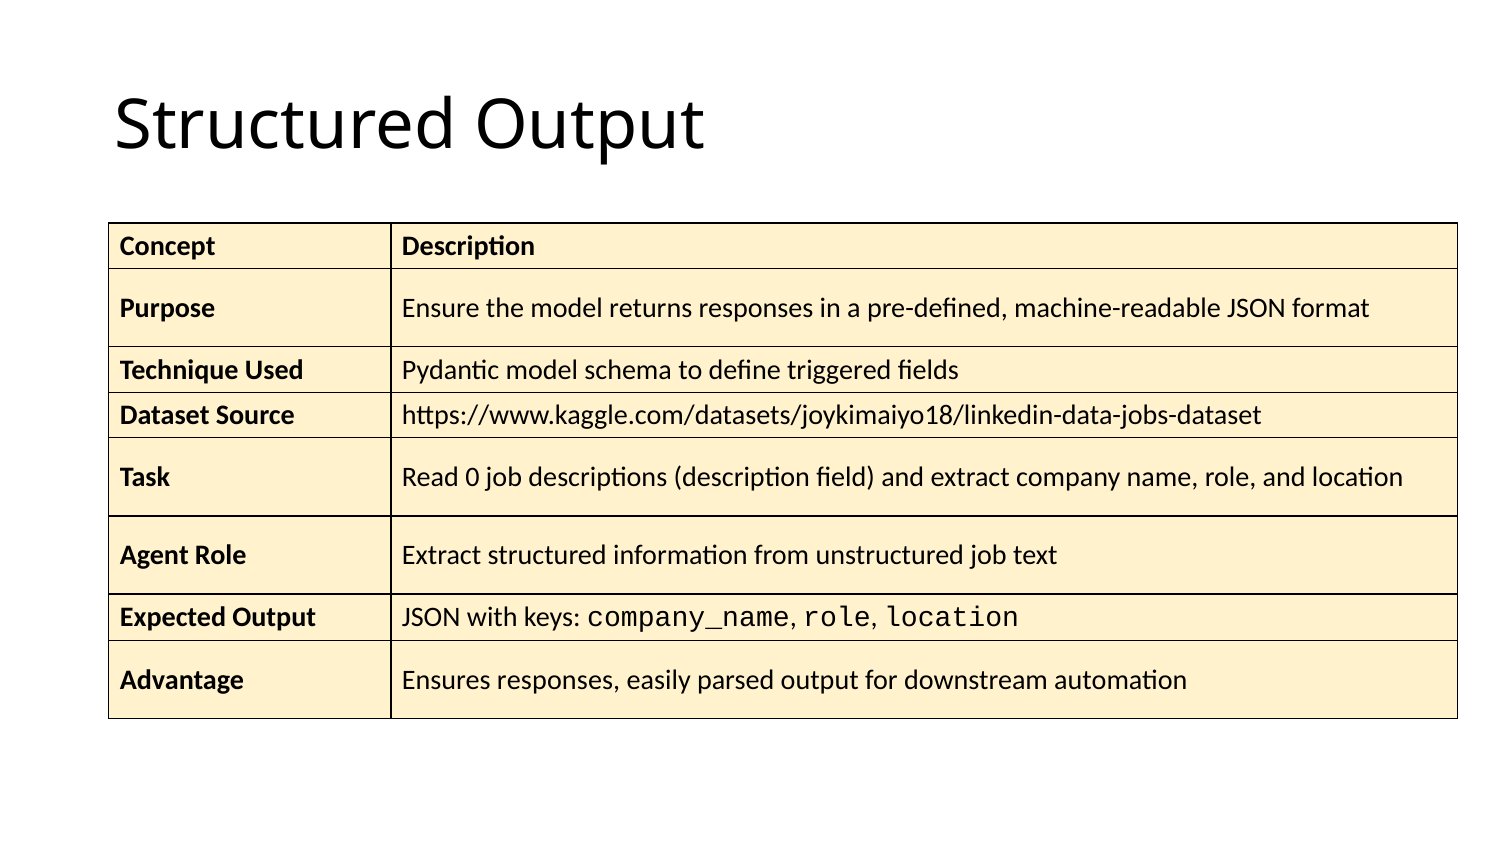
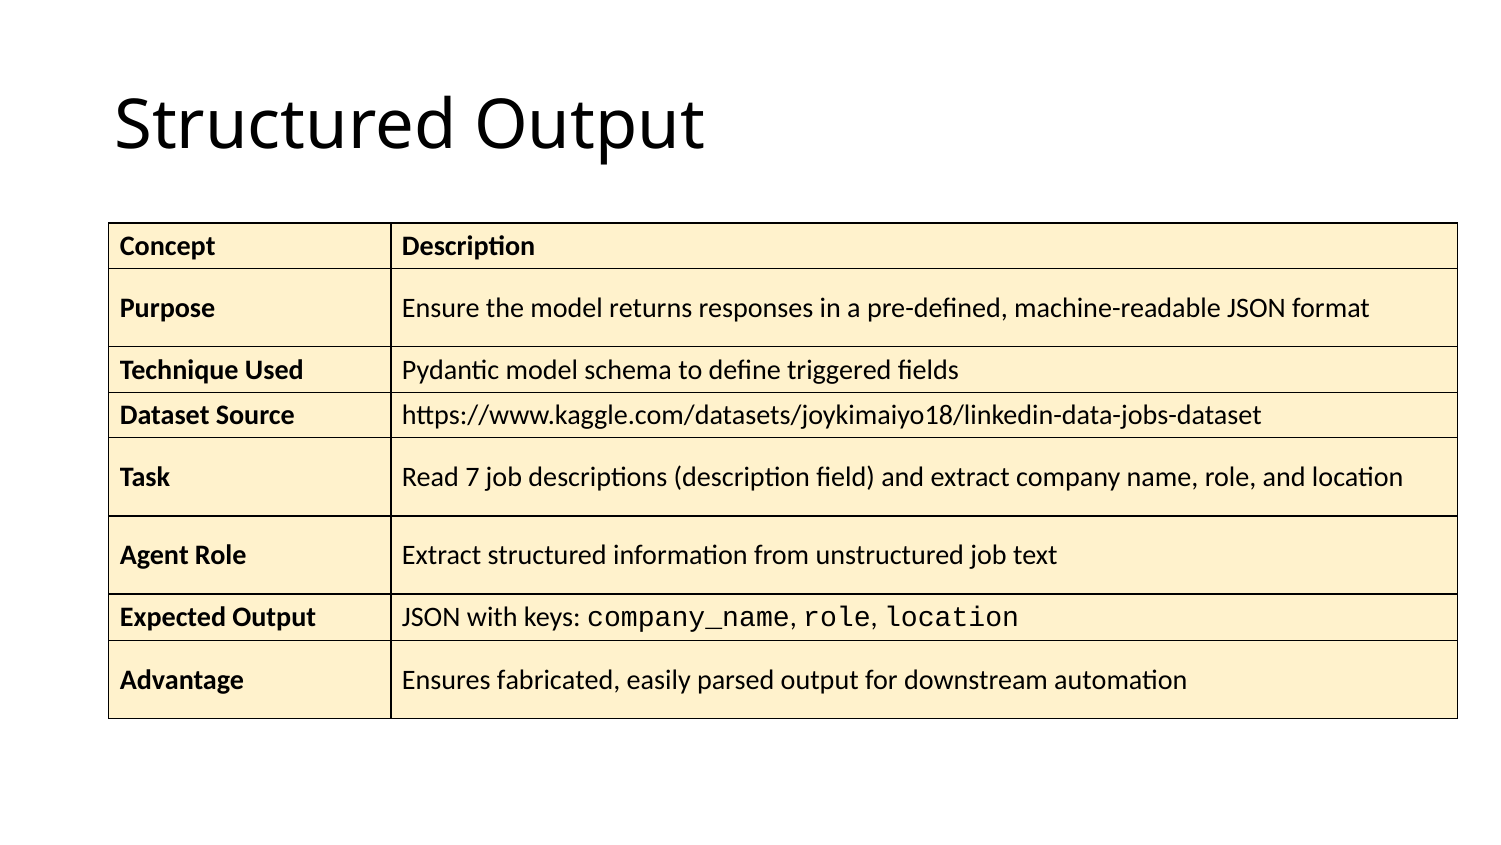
0: 0 -> 7 (472, 477)
Ensures responses: responses -> fabricated (559, 679)
